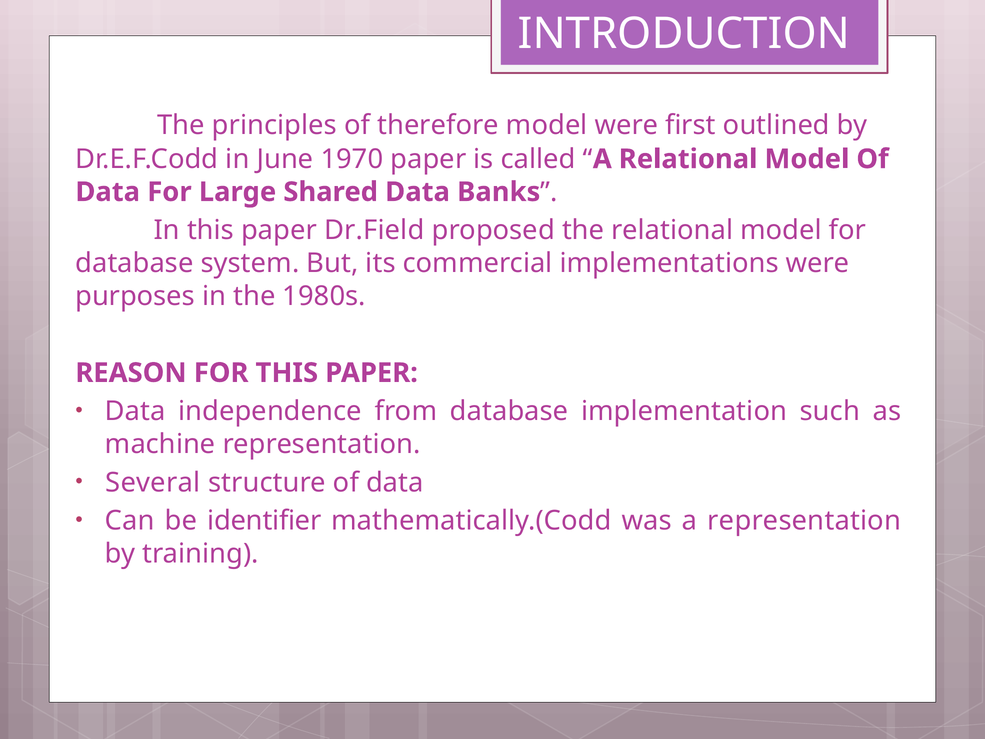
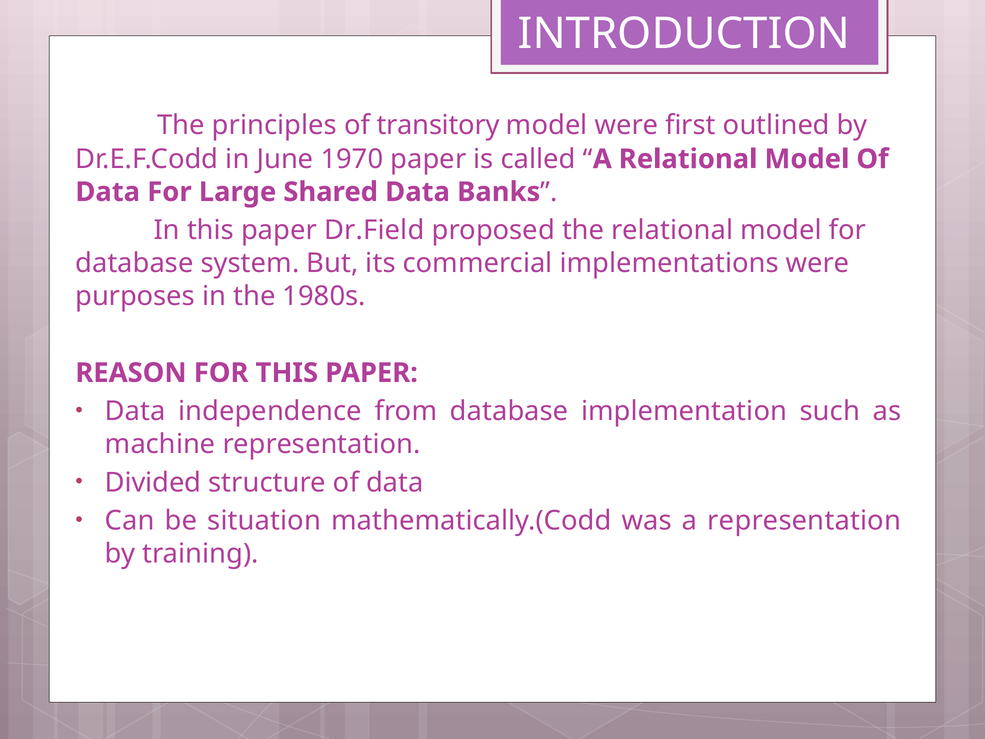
therefore: therefore -> transitory (438, 125)
Several: Several -> Divided (153, 482)
identifier: identifier -> situation (264, 521)
